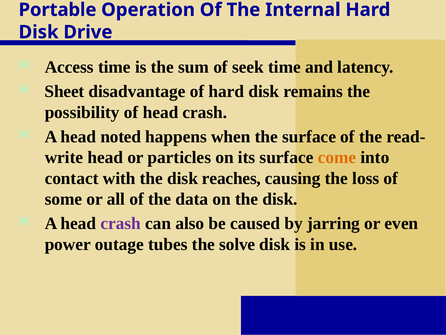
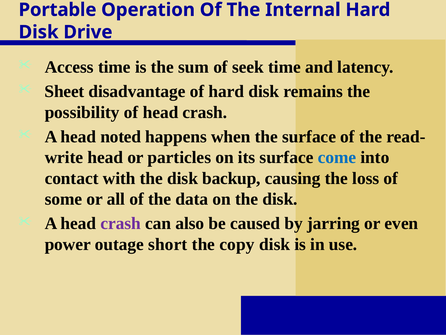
come colour: orange -> blue (337, 157)
reaches: reaches -> backup (231, 178)
tubes: tubes -> short (168, 244)
solve: solve -> copy (237, 244)
